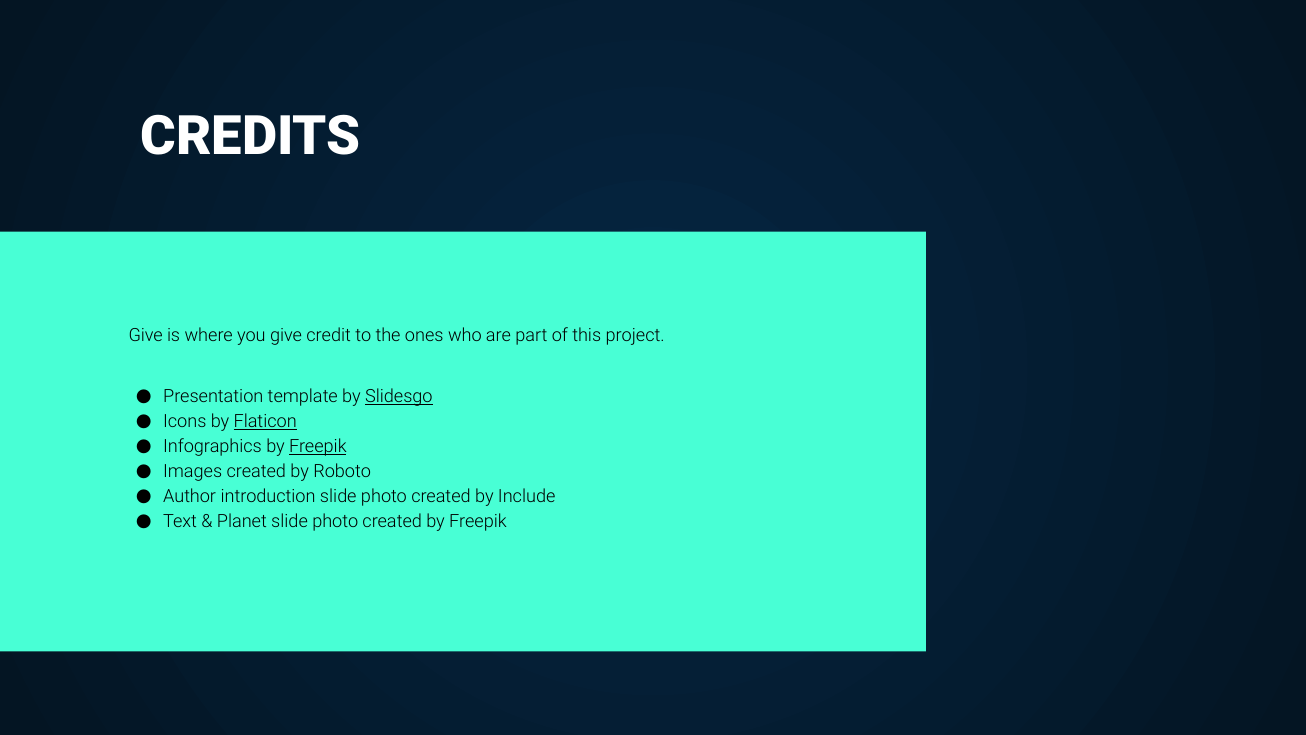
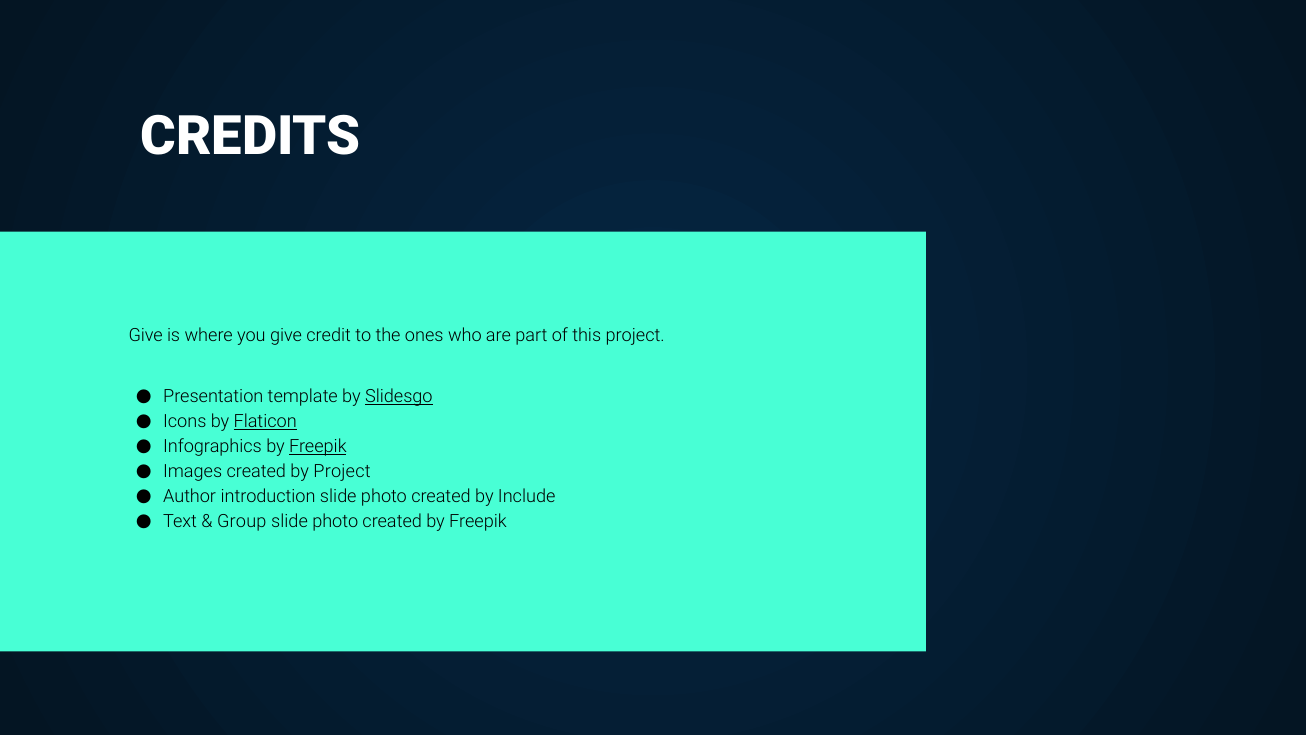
by Roboto: Roboto -> Project (342, 471)
Planet: Planet -> Group (242, 521)
